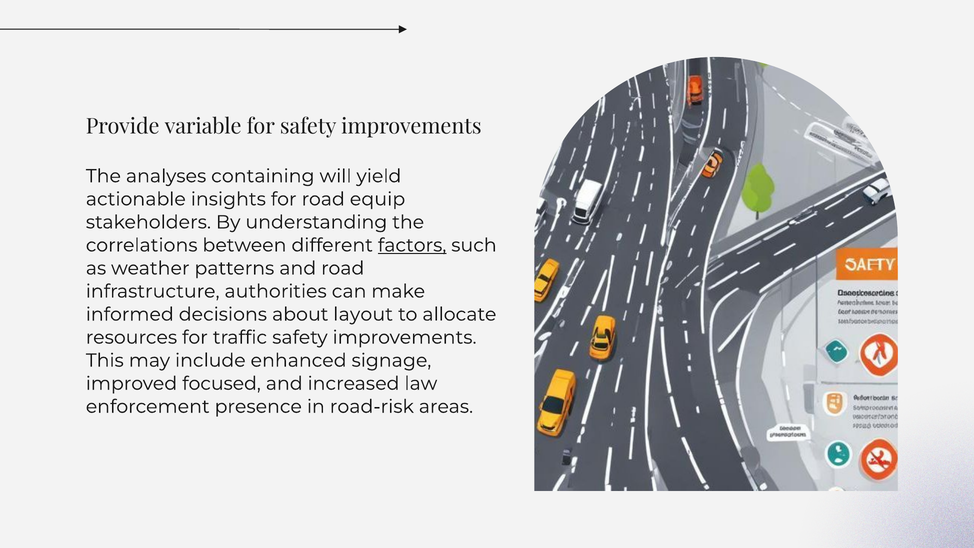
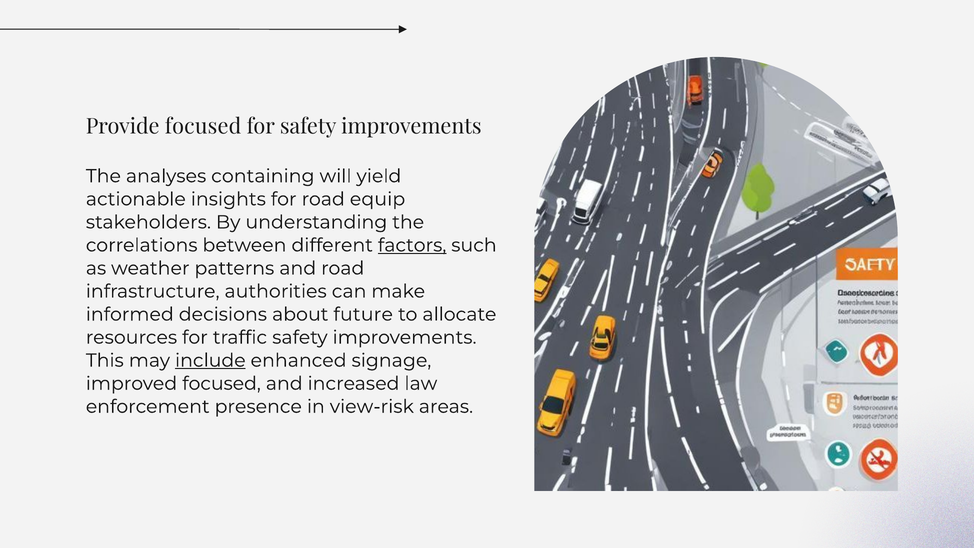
Provide variable: variable -> focused (203, 127)
layout: layout -> future (363, 314)
include underline: none -> present (210, 360)
road-risk: road-risk -> view-risk (372, 407)
